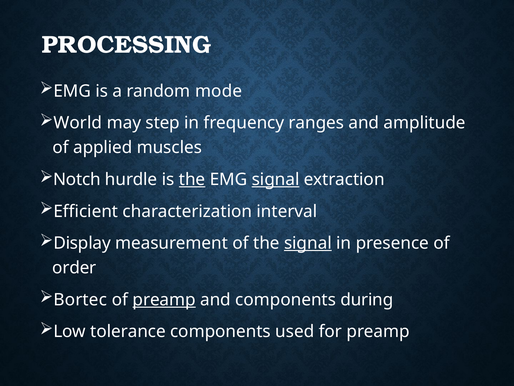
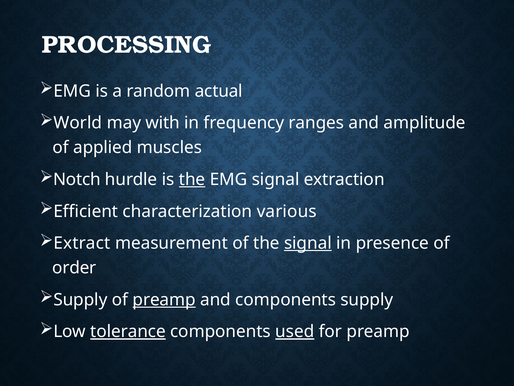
mode: mode -> actual (219, 91)
step: step -> with (163, 123)
signal underline: present -> none (276, 179)
interval: interval -> various (287, 211)
Display: Display -> Extract (82, 243)
Bortec: Bortec -> Supply (80, 299)
components during: during -> supply (367, 299)
tolerance underline: none -> present (128, 331)
used underline: none -> present (295, 331)
